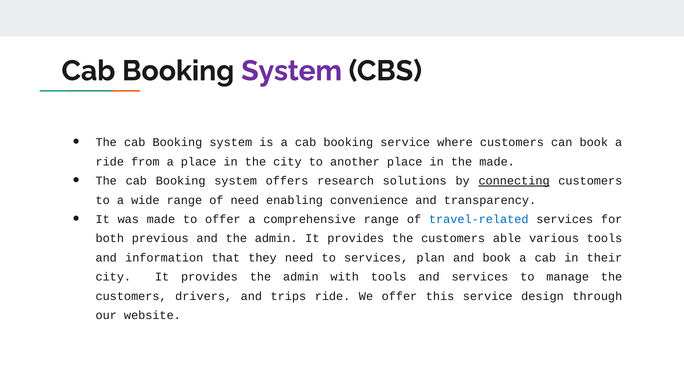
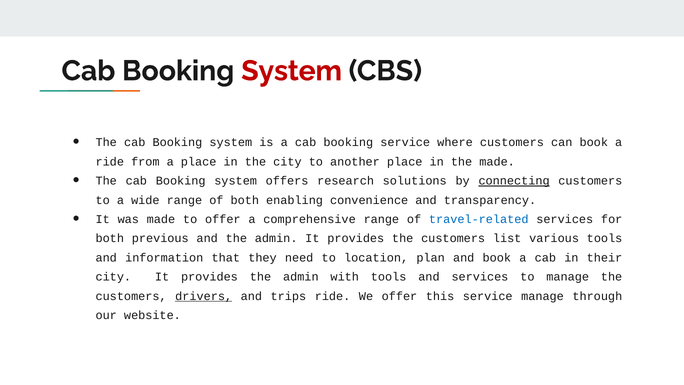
System colour: purple -> red (292, 71)
of need: need -> both (245, 200)
able: able -> list (507, 238)
to services: services -> location (376, 258)
drivers underline: none -> present (204, 296)
service design: design -> manage (543, 296)
